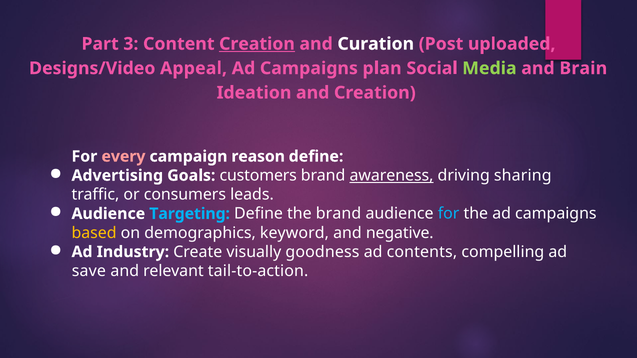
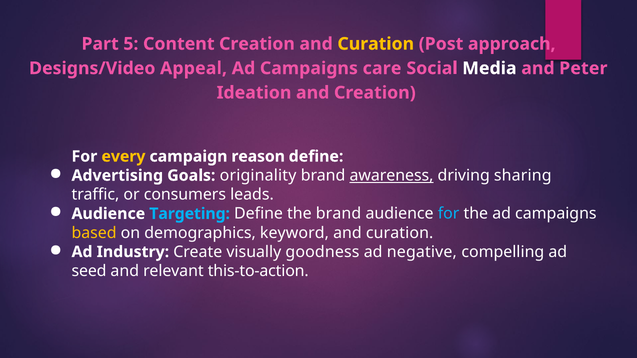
3: 3 -> 5 (131, 44)
Creation underline: present -> none (257, 44)
Curation colour: white -> yellow (376, 44)
uploaded: uploaded -> approach (512, 44)
plan: plan -> care (382, 68)
Media colour: light green -> white (489, 68)
Brain: Brain -> Peter (583, 68)
every colour: pink -> yellow (123, 157)
customers: customers -> originality (258, 176)
negative: negative -> curation (400, 233)
contents: contents -> negative (422, 252)
save: save -> seed (89, 271)
tail-to-action: tail-to-action -> this-to-action (258, 271)
